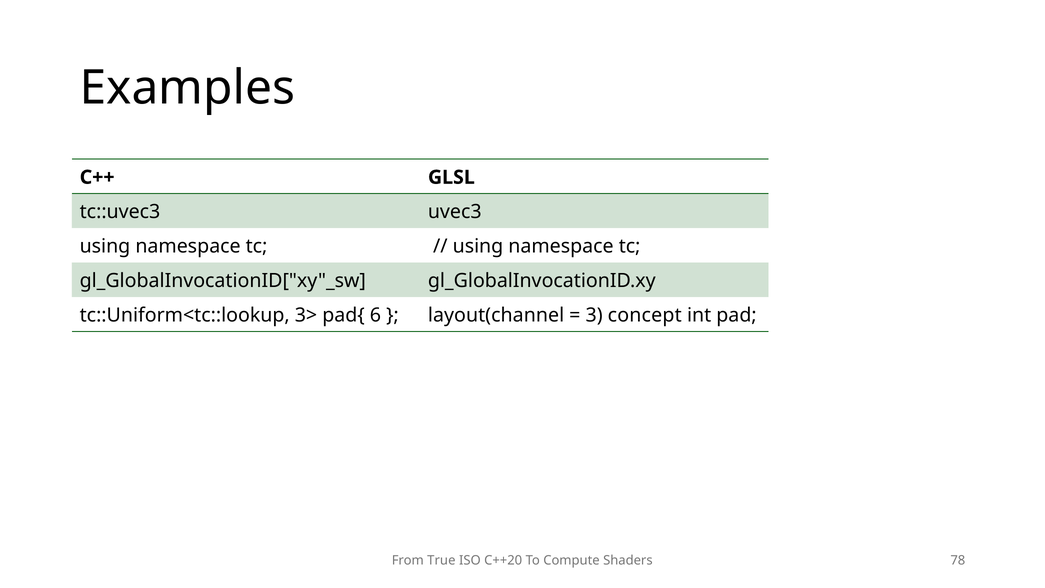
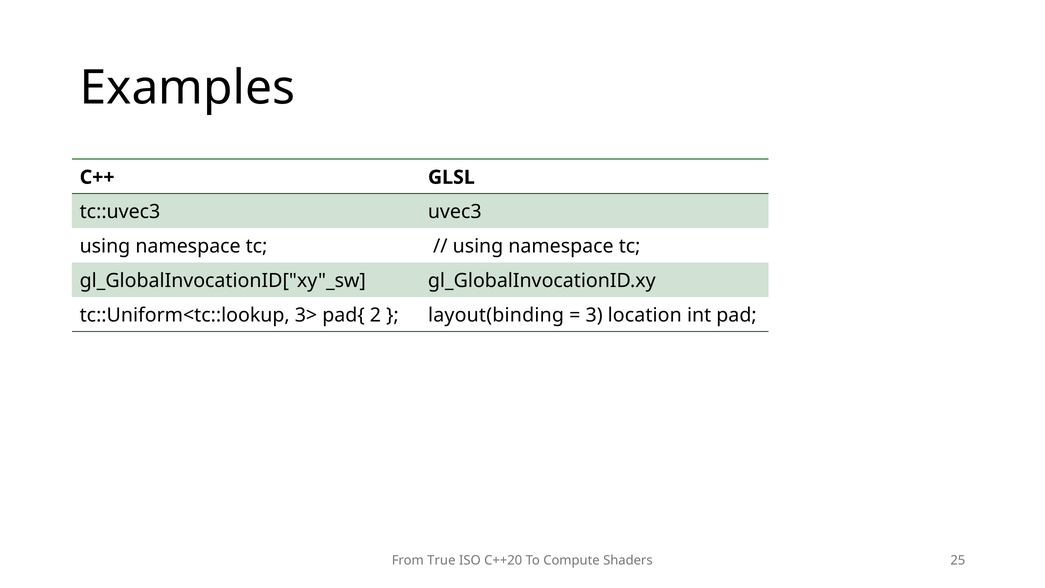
6: 6 -> 2 (375, 315)
layout(channel: layout(channel -> layout(binding (496, 315)
concept: concept -> location (645, 315)
78: 78 -> 25 (958, 560)
